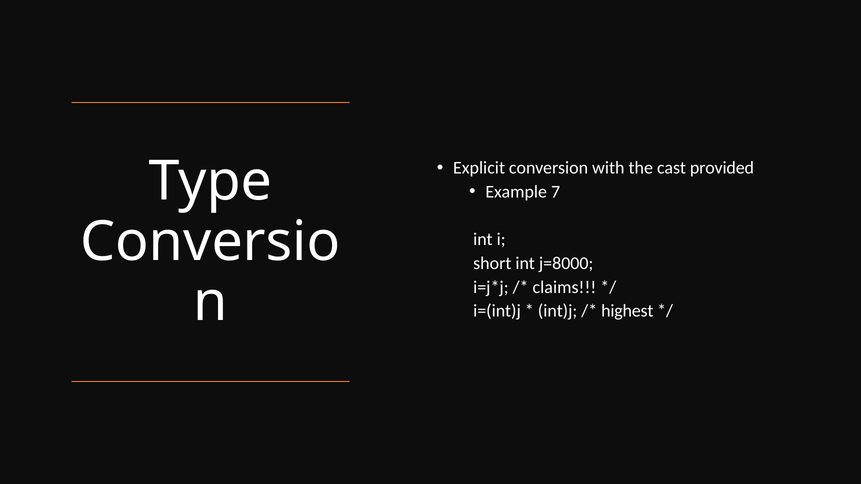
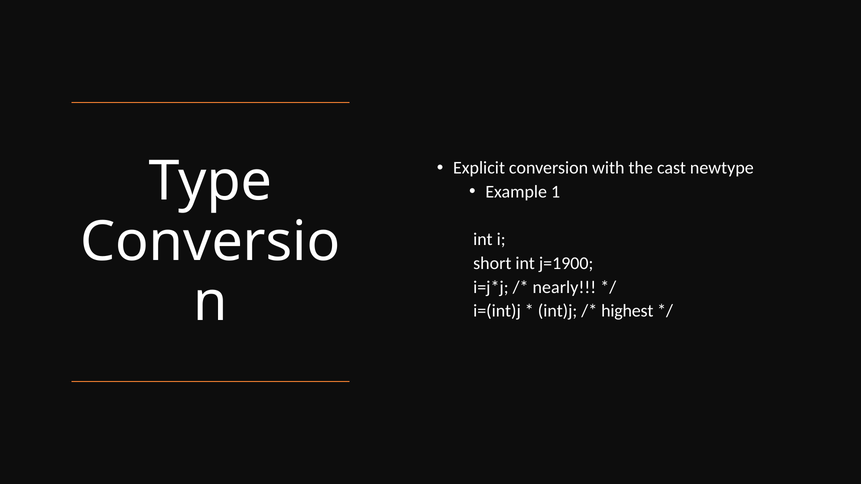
provided: provided -> newtype (722, 168)
7: 7 -> 1 (556, 192)
j=8000: j=8000 -> j=1900 (566, 263)
claims: claims -> nearly (564, 287)
